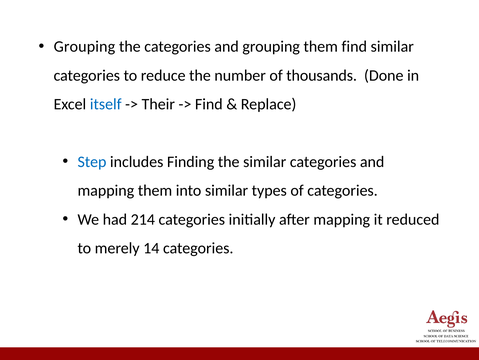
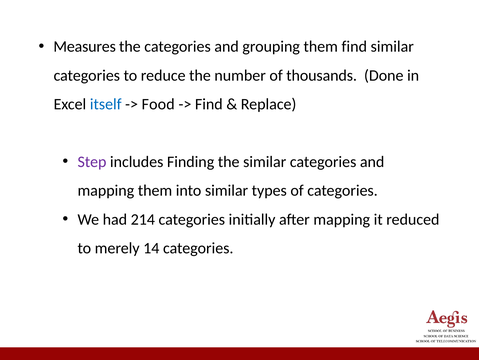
Grouping: Grouping -> Measures (85, 47)
Their: Their -> Food (158, 104)
Step colour: blue -> purple (92, 162)
